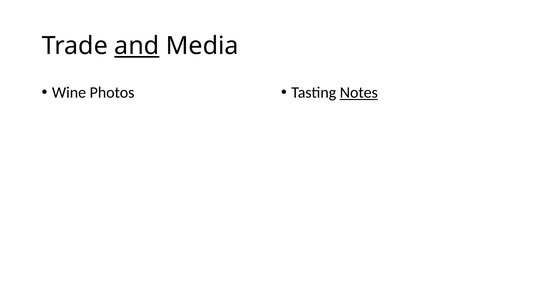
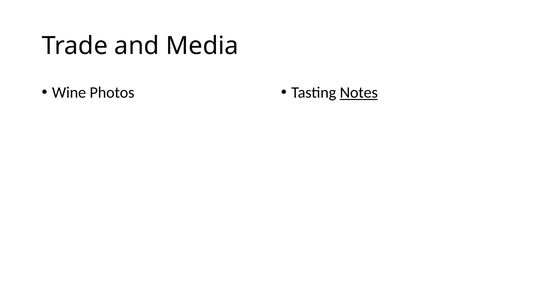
and underline: present -> none (137, 46)
